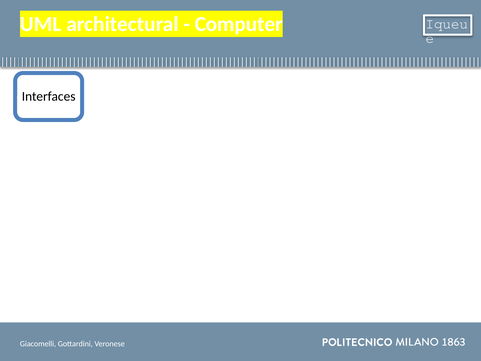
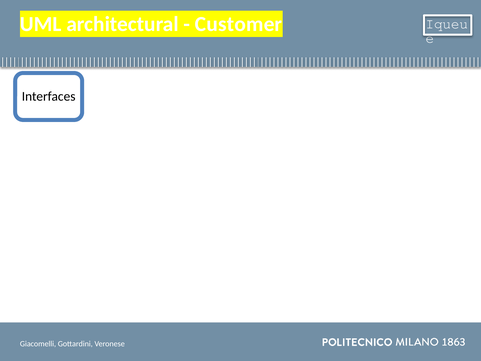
Computer: Computer -> Customer (239, 24)
